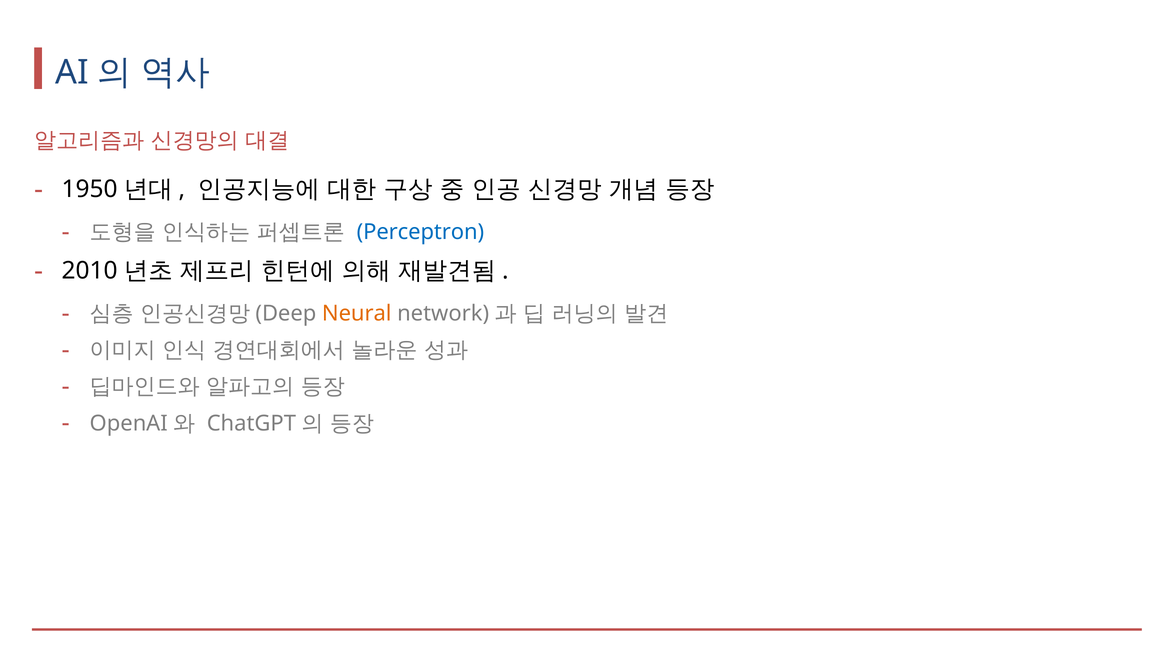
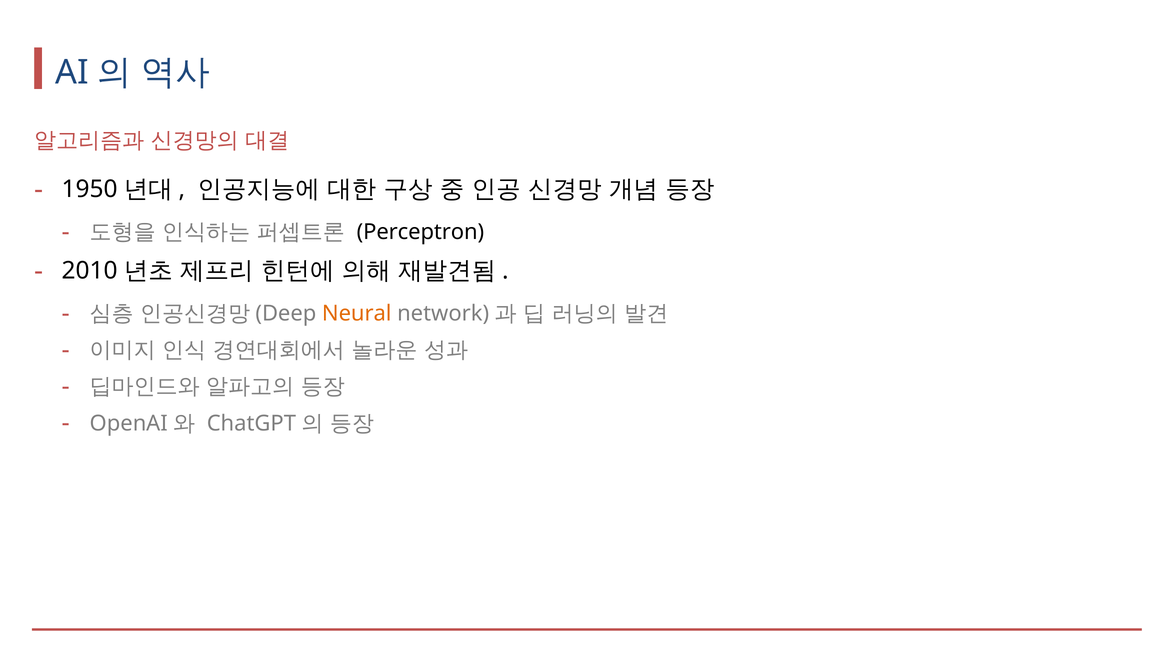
Perceptron colour: blue -> black (420, 232)
